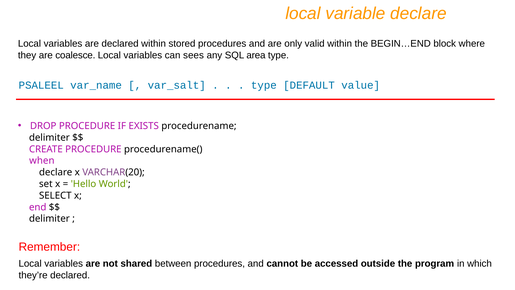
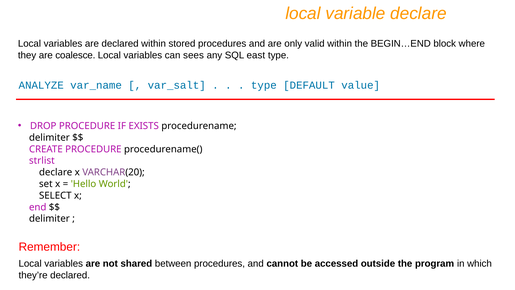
area: area -> east (256, 55)
PSALEEL: PSALEEL -> ANALYZE (41, 85)
when: when -> strlist (42, 161)
